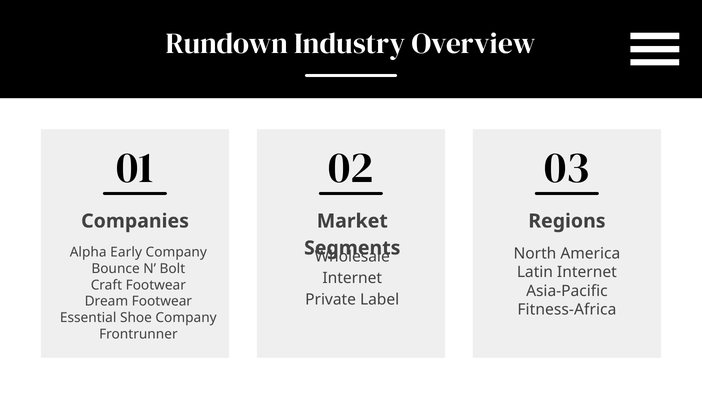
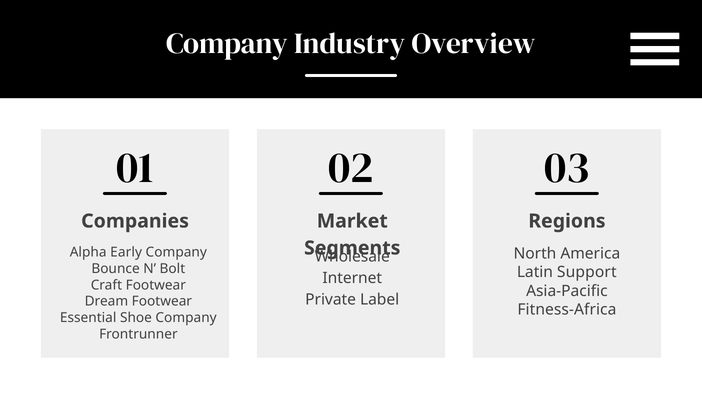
Rundown: Rundown -> Company (227, 43)
Latin Internet: Internet -> Support (587, 272)
